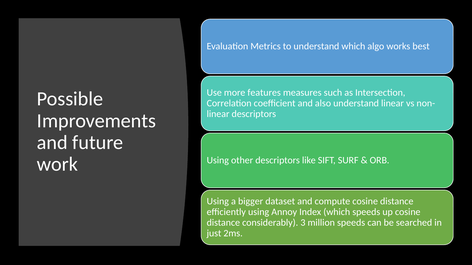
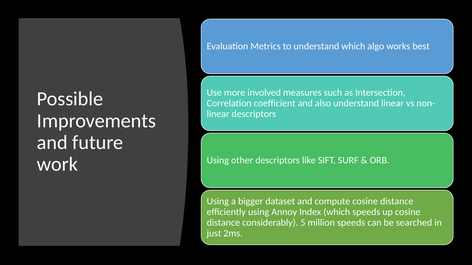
features: features -> involved (264, 93)
3: 3 -> 5 (303, 223)
